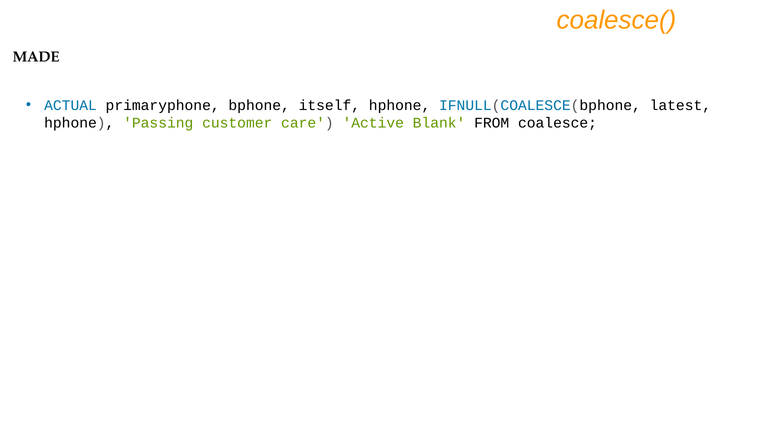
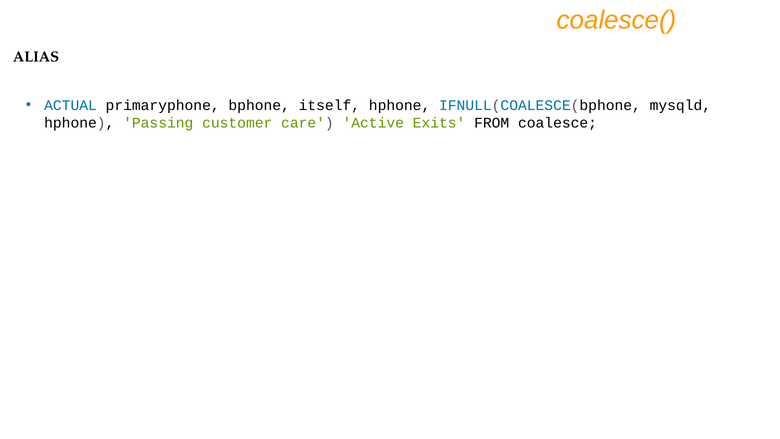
MADE: MADE -> ALIAS (36, 57)
latest: latest -> mysqld (680, 105)
Blank: Blank -> Exits (439, 123)
